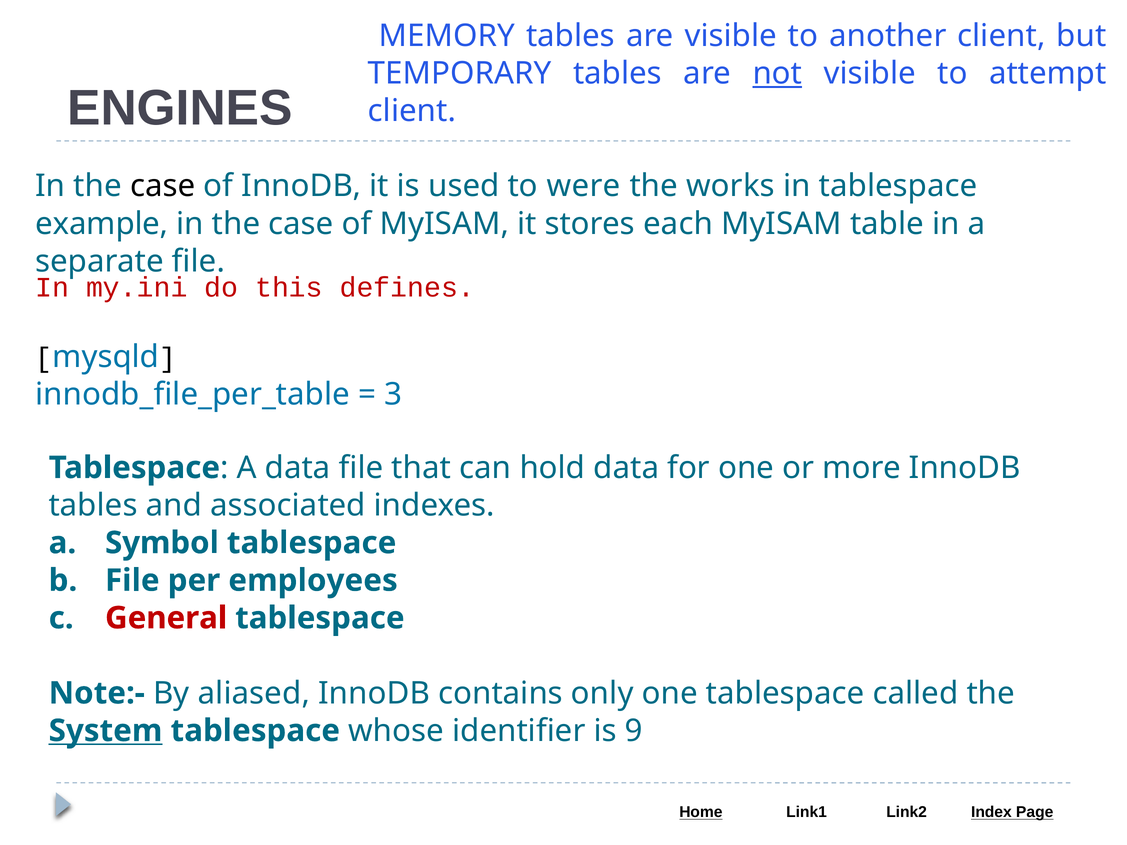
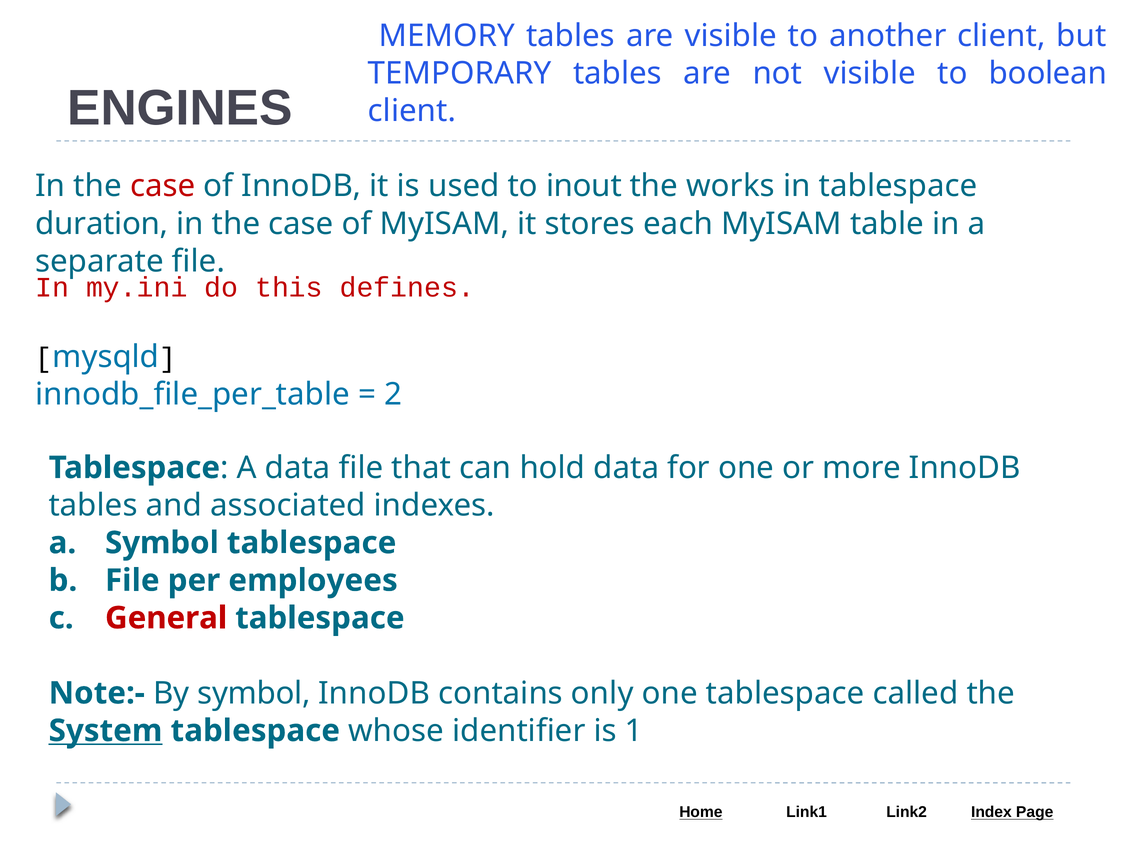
not underline: present -> none (777, 74)
attempt: attempt -> boolean (1048, 74)
case colour: black -> red (163, 186)
were: were -> inout (584, 186)
example: example -> duration (102, 224)
3: 3 -> 2 (393, 395)
By aliased: aliased -> symbol (254, 693)
9: 9 -> 1 (634, 731)
